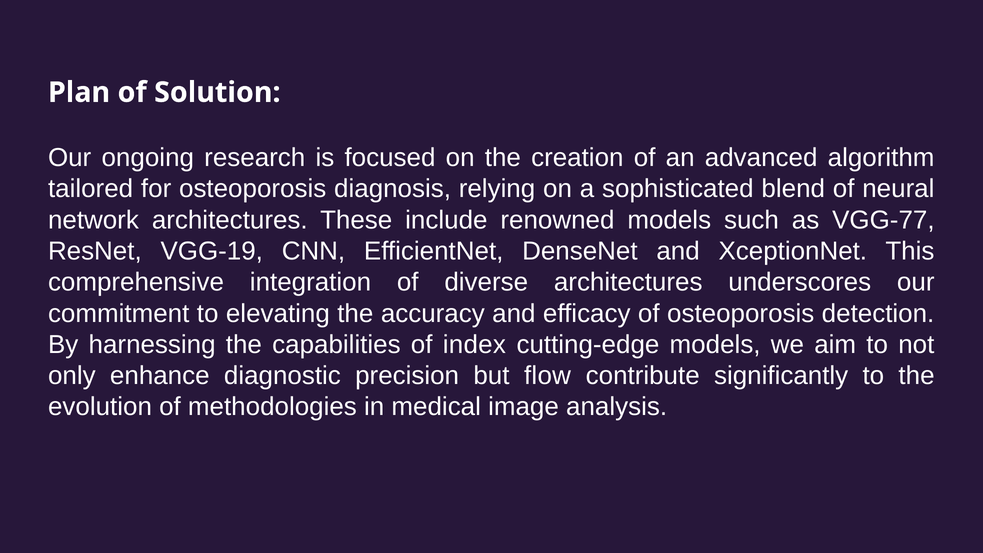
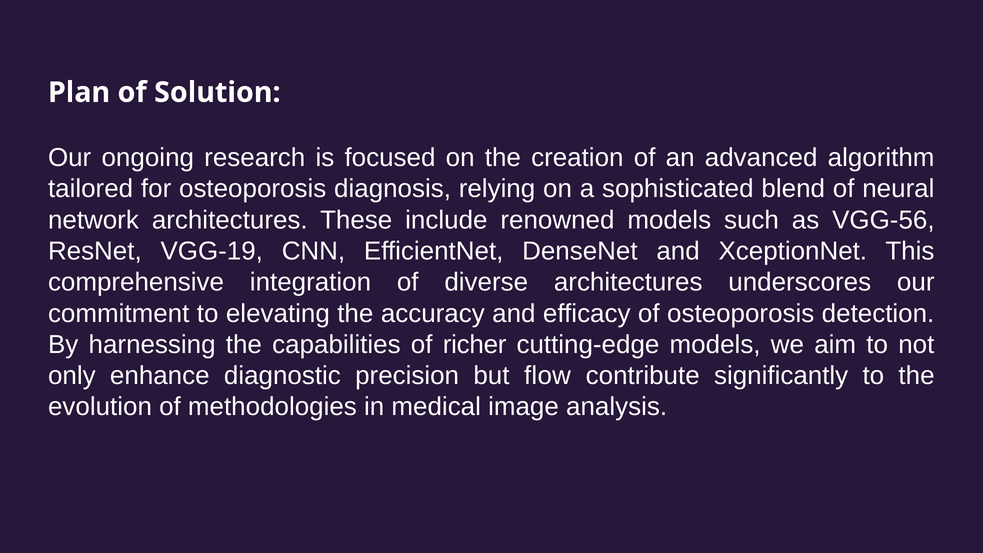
VGG-77: VGG-77 -> VGG-56 (883, 220)
index: index -> richer (475, 345)
